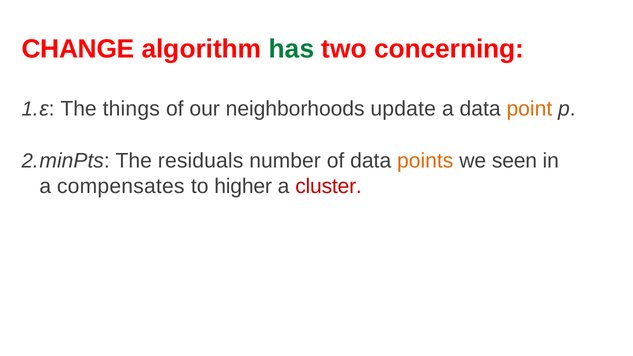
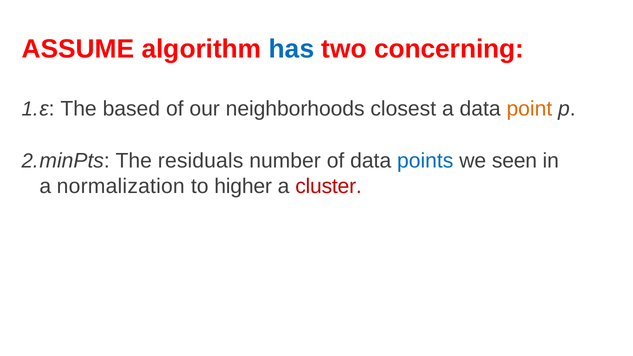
CHANGE: CHANGE -> ASSUME (78, 49)
has colour: green -> blue (292, 49)
things: things -> based (131, 109)
update: update -> closest (403, 109)
points colour: orange -> blue (425, 161)
compensates: compensates -> normalization (121, 186)
